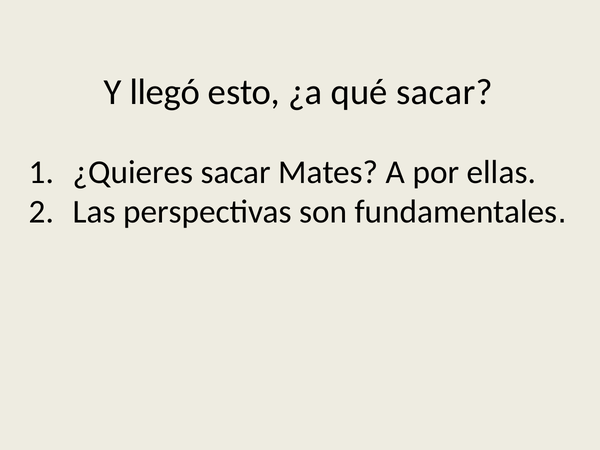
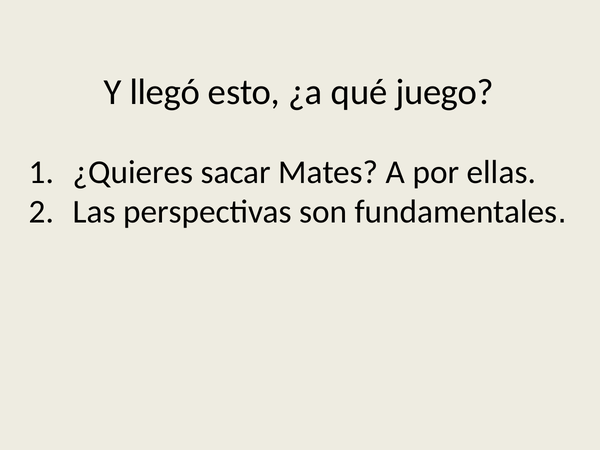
qué sacar: sacar -> juego (445, 92)
